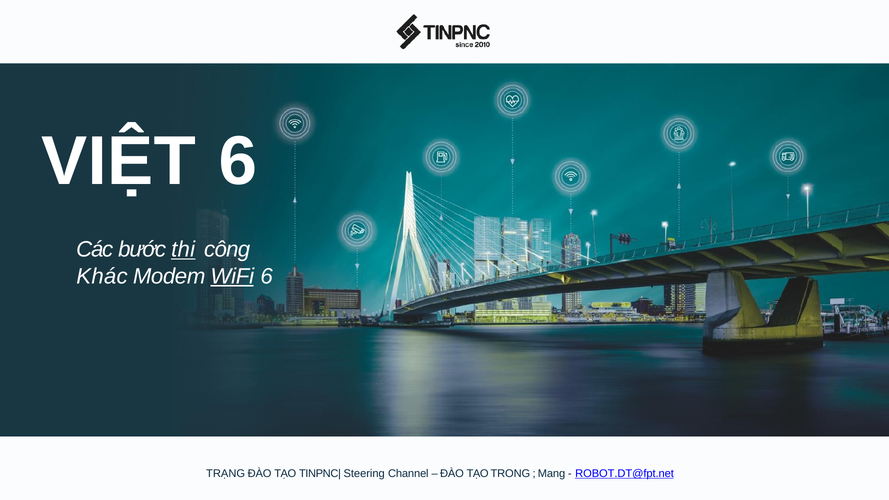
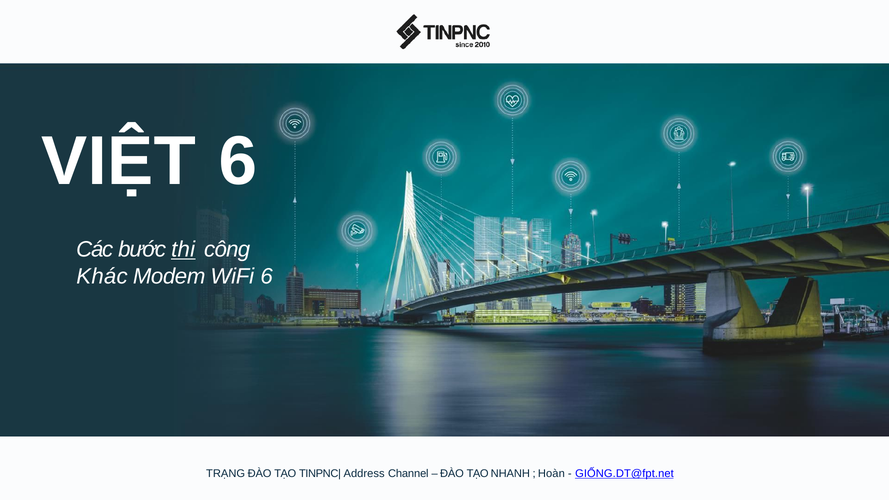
WiFi underline: present -> none (232, 276)
Steering: Steering -> Address (364, 473)
TRONG: TRONG -> NHANH (510, 473)
Mang: Mang -> Hoàn (551, 473)
ROBOT.DT@fpt.net: ROBOT.DT@fpt.net -> GIỐNG.DT@fpt.net (624, 473)
